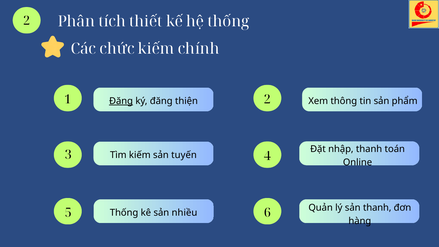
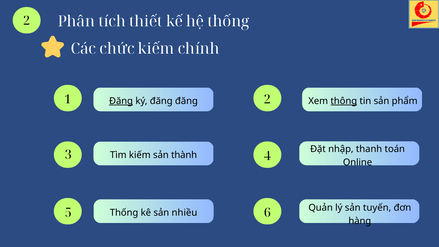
đăng thiện: thiện -> đăng (186, 101)
thông underline: none -> present (344, 101)
tuyến: tuyến -> thành (184, 155)
sản thanh: thanh -> tuyến (377, 208)
